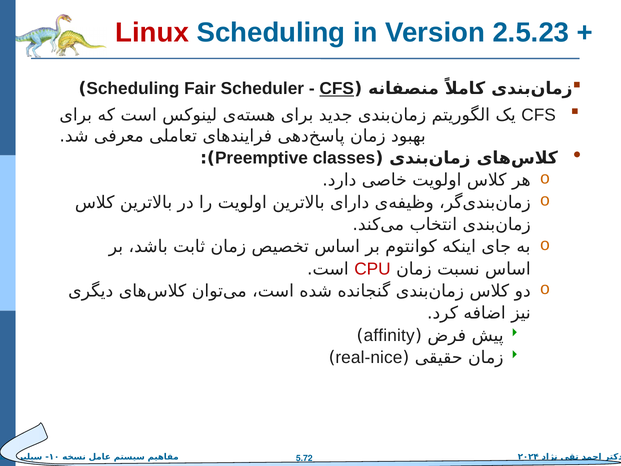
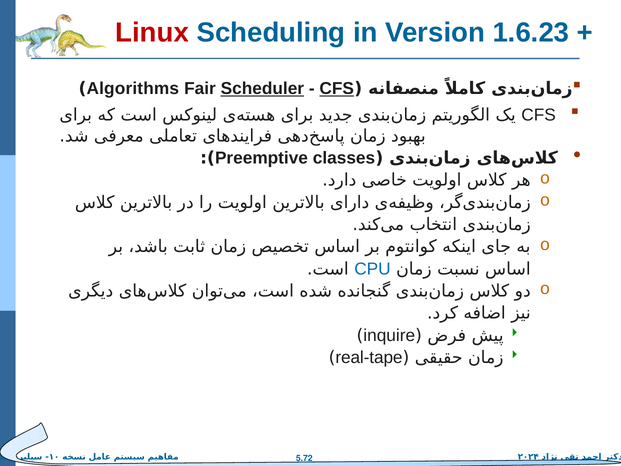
2.5.23: 2.5.23 -> 1.6.23 (531, 32)
Scheduling: Scheduling -> Algorithms (133, 88)
Scheduler underline: none -> present (262, 88)
CPU colour: red -> blue (372, 269)
affinity: affinity -> inquire (389, 335)
real-nice: real-nice -> real-tape (369, 357)
